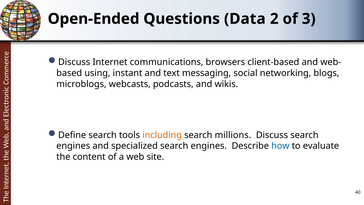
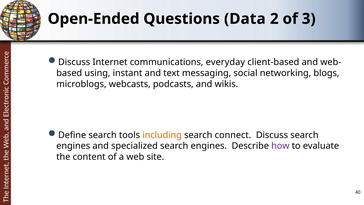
browsers: browsers -> everyday (225, 62)
millions: millions -> connect (233, 135)
how colour: blue -> purple (280, 146)
